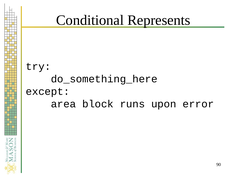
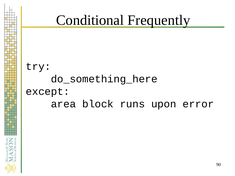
Represents: Represents -> Frequently (159, 20)
